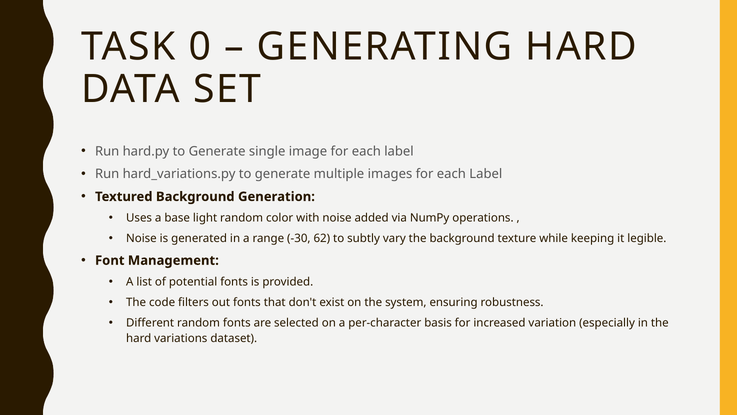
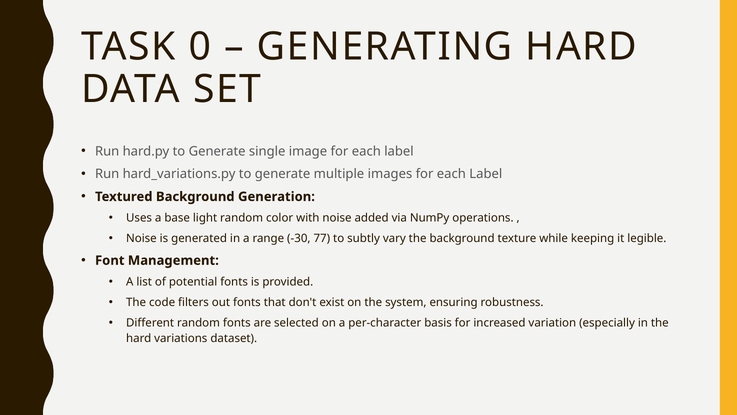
62: 62 -> 77 (322, 238)
